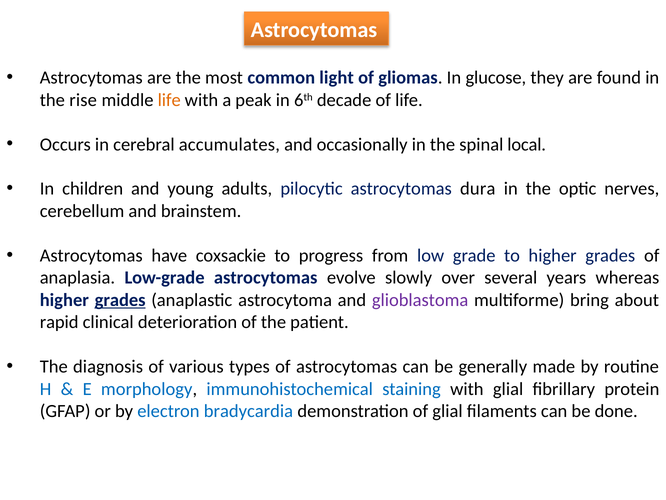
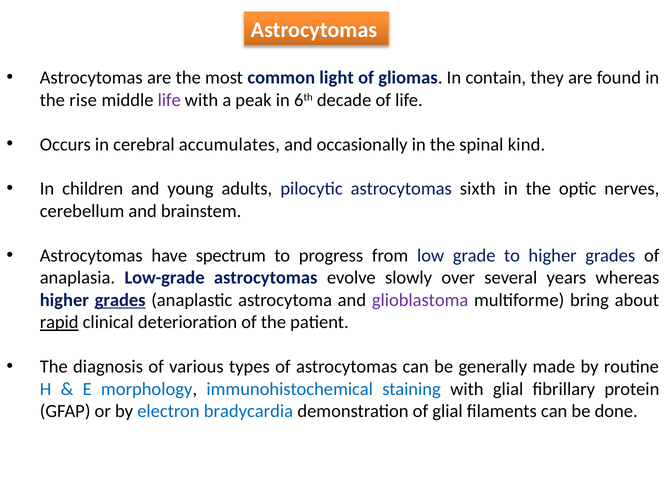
glucose: glucose -> contain (496, 78)
life colour: orange -> purple (169, 100)
local: local -> kind (527, 144)
dura: dura -> sixth (478, 189)
coxsackie: coxsackie -> spectrum (231, 255)
rapid underline: none -> present (59, 322)
